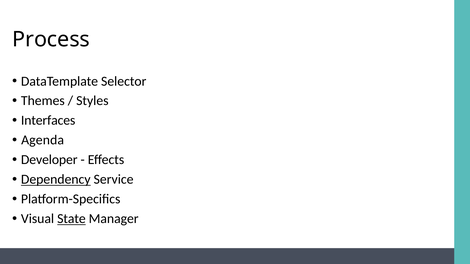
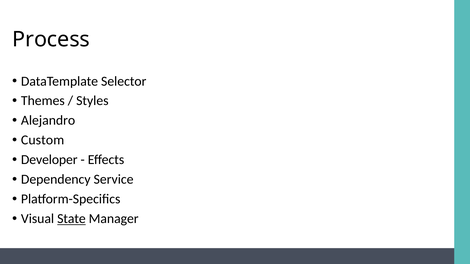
Interfaces: Interfaces -> Alejandro (48, 121)
Agenda: Agenda -> Custom (43, 140)
Dependency underline: present -> none (56, 180)
